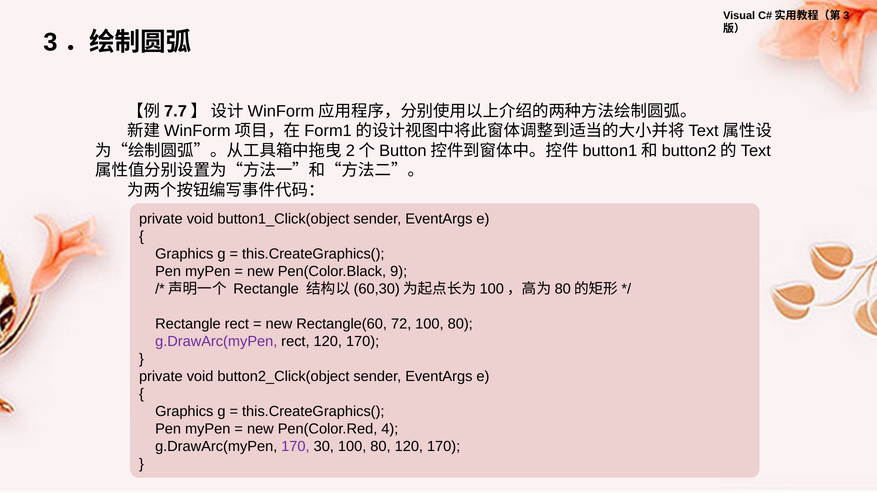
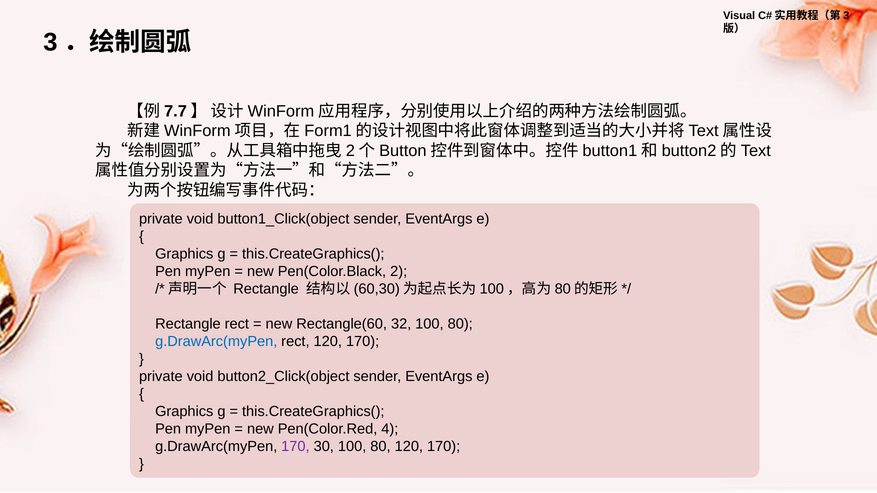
9: 9 -> 2 (399, 272)
72: 72 -> 32 (401, 324)
g.DrawArc(myPen colour: purple -> blue (216, 342)
